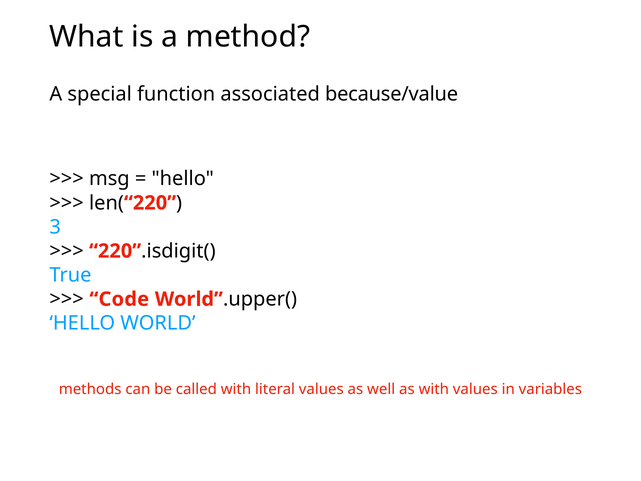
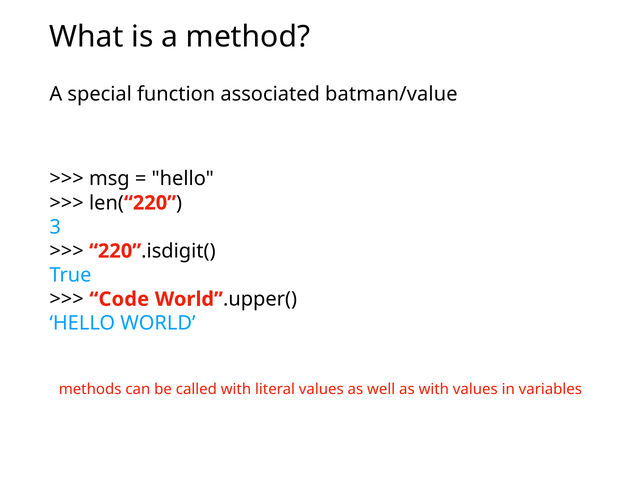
because/value: because/value -> batman/value (391, 94)
